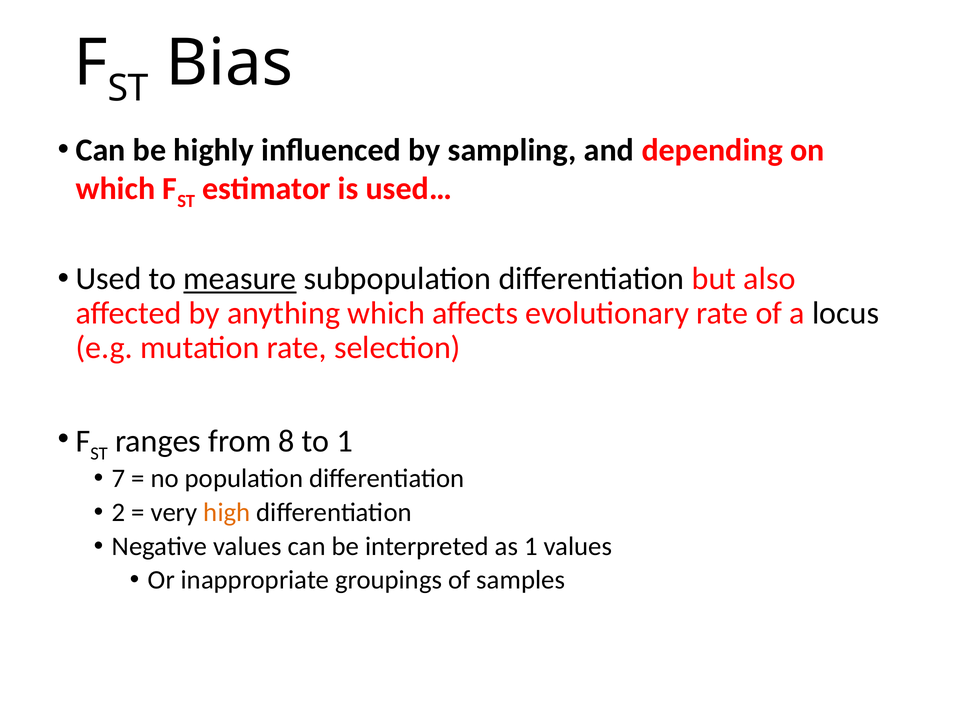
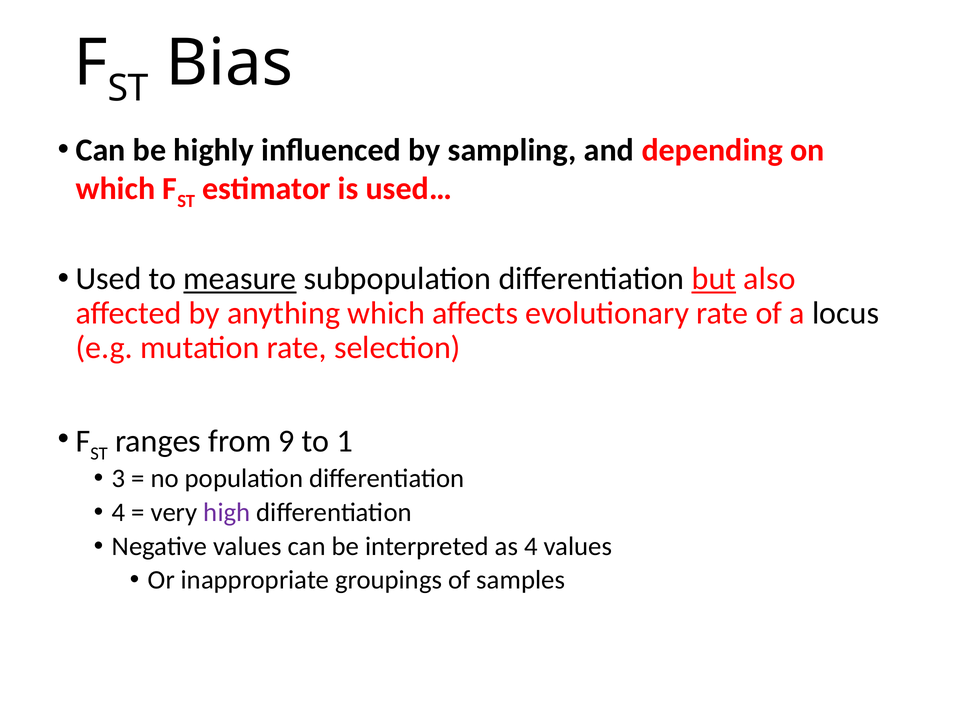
but underline: none -> present (714, 279)
8: 8 -> 9 (287, 441)
7: 7 -> 3 (119, 479)
2: 2 -> 4 (119, 513)
high colour: orange -> purple (227, 513)
as 1: 1 -> 4 (531, 547)
